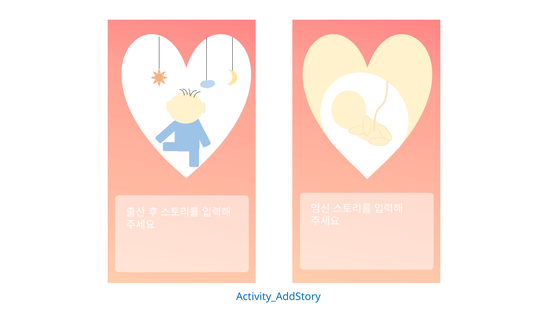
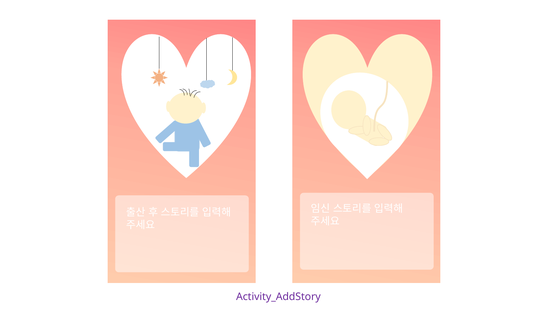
Activity_AddStory colour: blue -> purple (278, 296)
